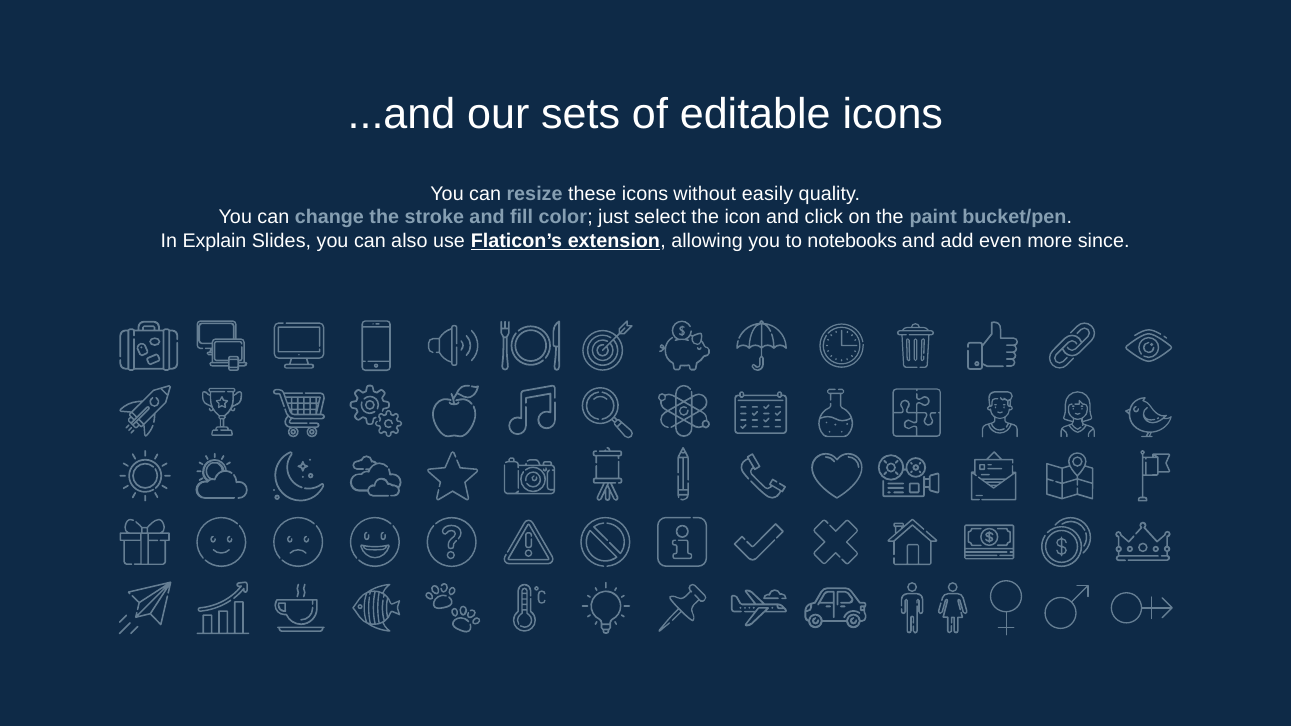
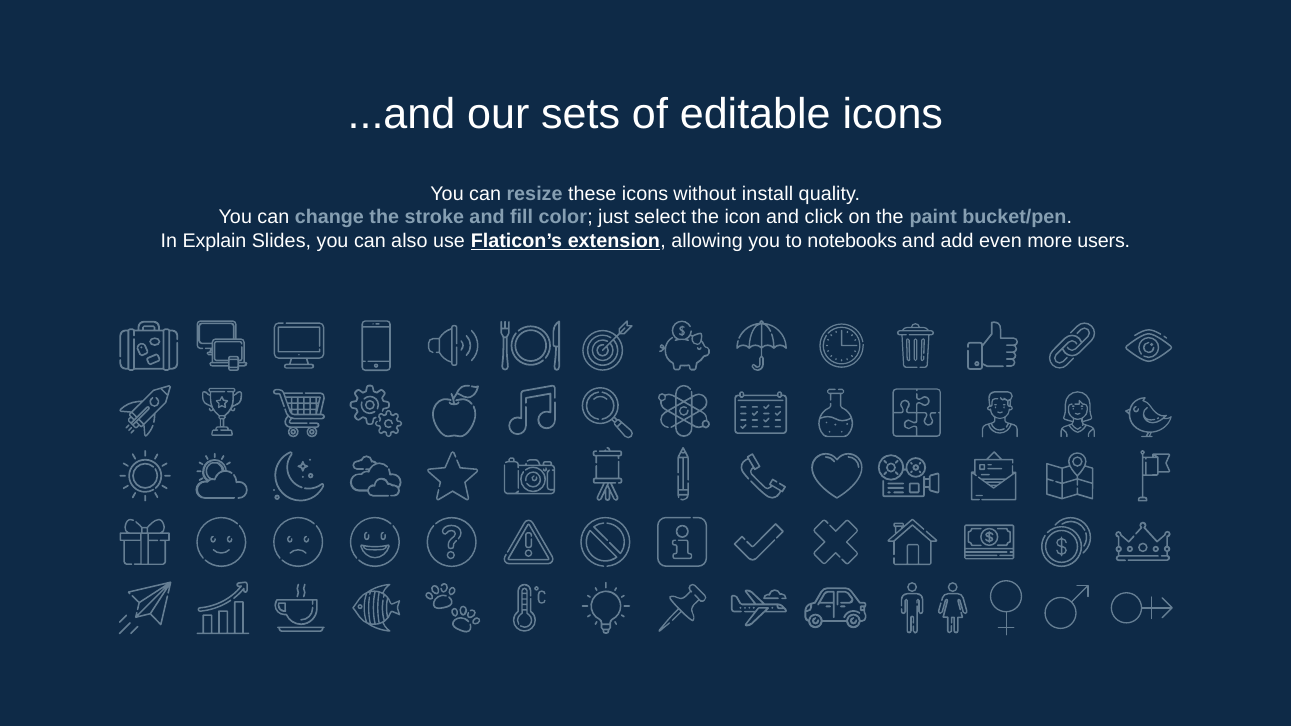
easily: easily -> install (768, 194)
since: since -> users (1104, 241)
